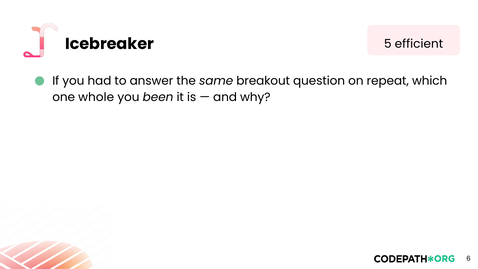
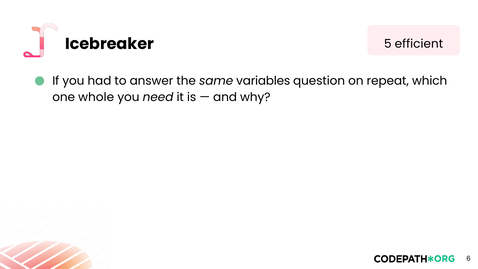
breakout: breakout -> variables (263, 81)
been: been -> need (158, 97)
